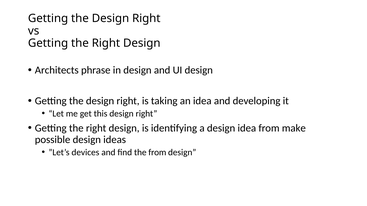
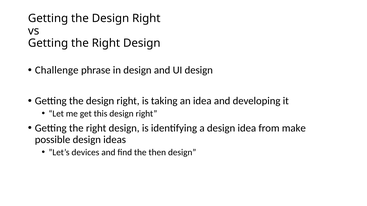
Architects: Architects -> Challenge (57, 70)
the from: from -> then (157, 153)
